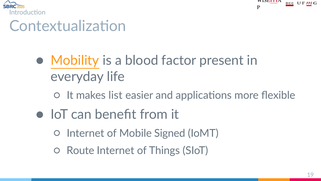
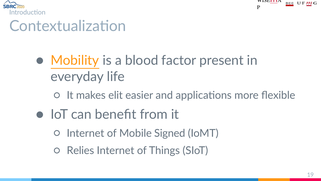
list: list -> elit (116, 95)
Route: Route -> Relies (80, 150)
